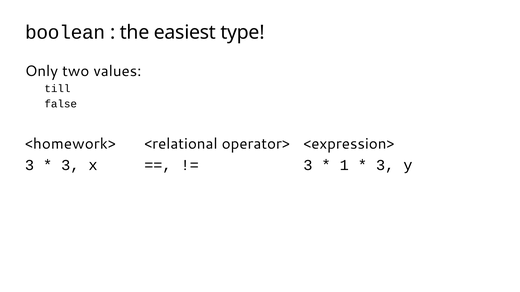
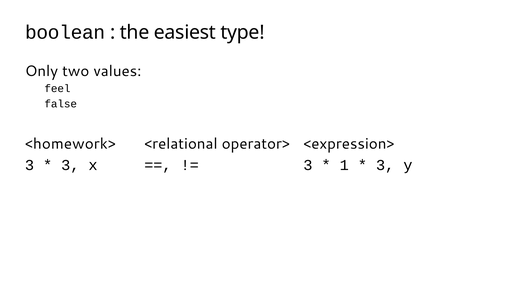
till: till -> feel (57, 89)
